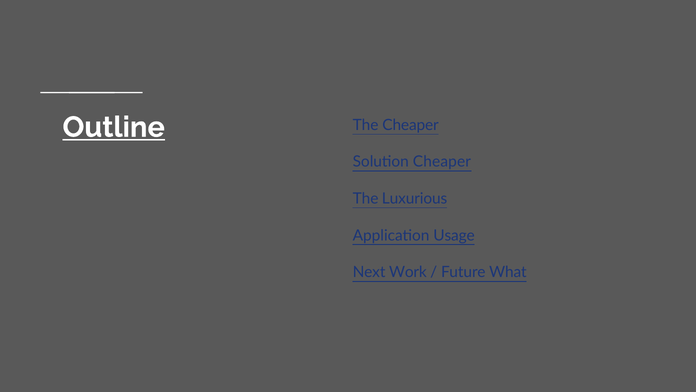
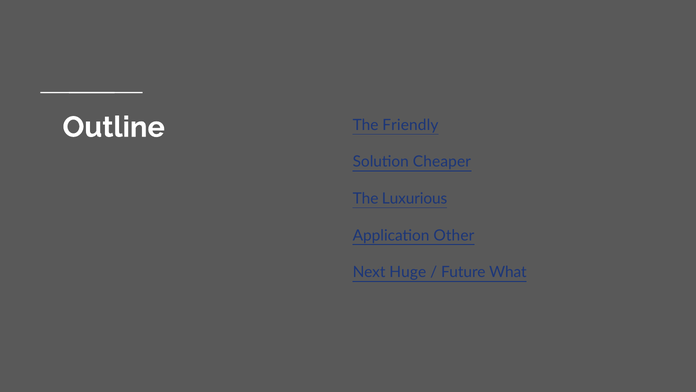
Outline underline: present -> none (114, 127)
The Cheaper: Cheaper -> Friendly (410, 125)
Usage: Usage -> Other (454, 235)
Work: Work -> Huge (408, 272)
